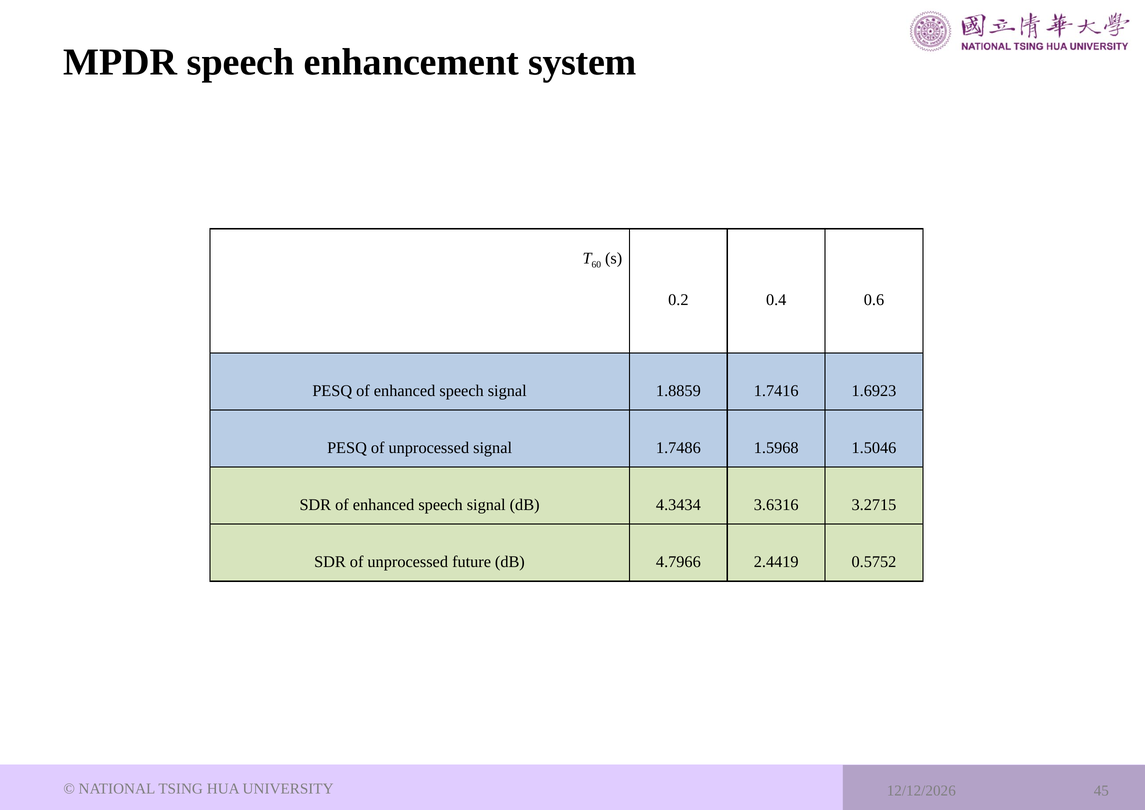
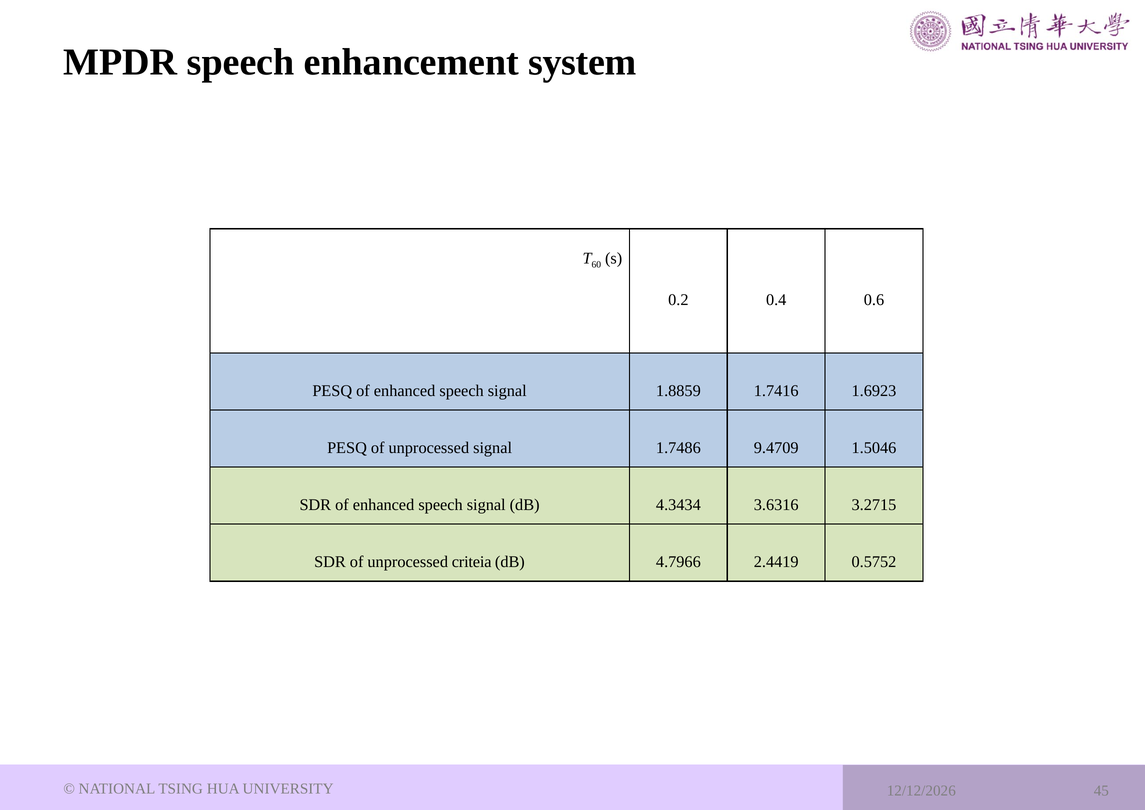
1.5968: 1.5968 -> 9.4709 (776, 448)
future: future -> criteia (472, 562)
